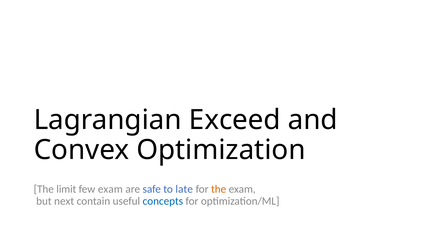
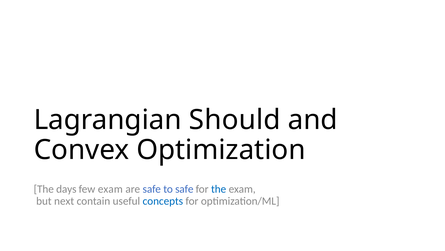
Exceed: Exceed -> Should (235, 120)
limit: limit -> days (66, 189)
to late: late -> safe (184, 189)
the colour: orange -> blue (219, 189)
